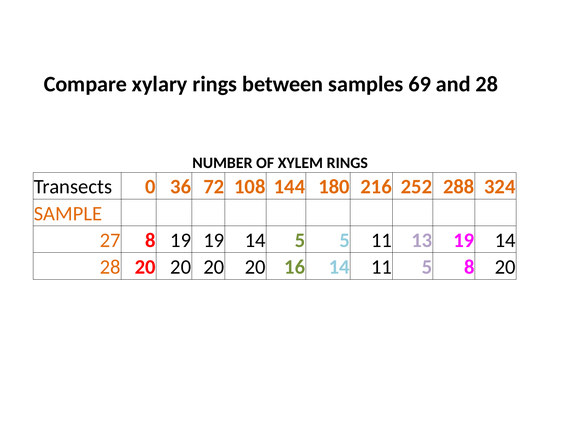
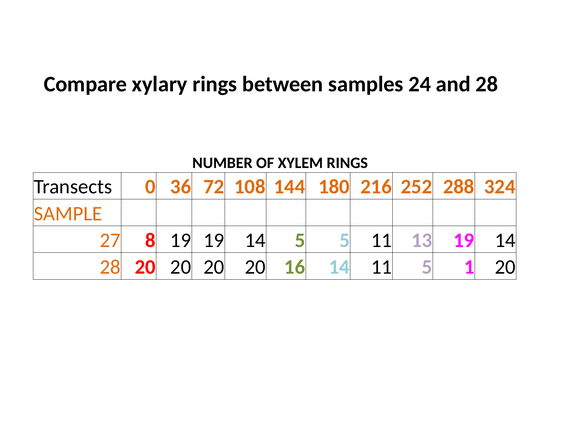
69: 69 -> 24 (420, 84)
5 8: 8 -> 1 (469, 267)
